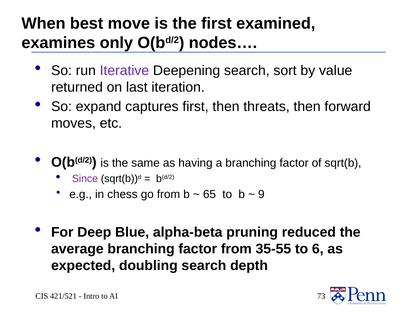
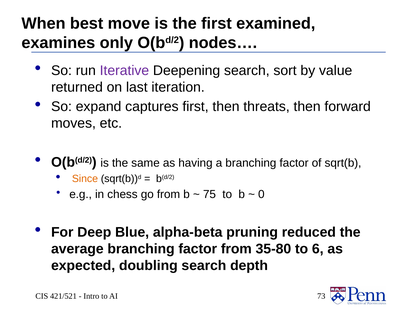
Since colour: purple -> orange (85, 179)
65: 65 -> 75 (209, 194)
9: 9 -> 0 (261, 194)
35-55: 35-55 -> 35-80 (273, 249)
